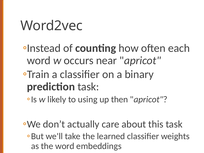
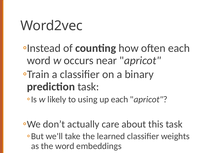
up then: then -> each (120, 99)
